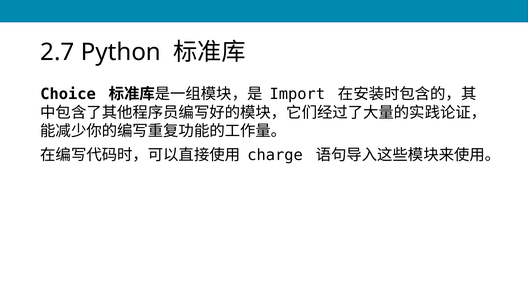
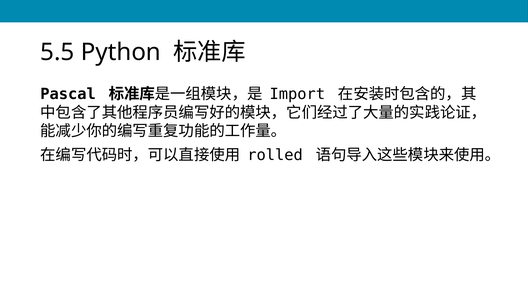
2.7: 2.7 -> 5.5 (57, 52)
Choice: Choice -> Pascal (68, 94)
charge: charge -> rolled (275, 155)
